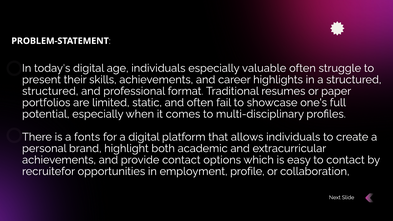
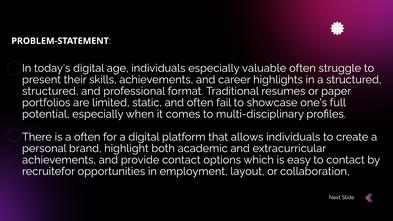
a fonts: fonts -> often (87, 137)
profile: profile -> layout (247, 171)
